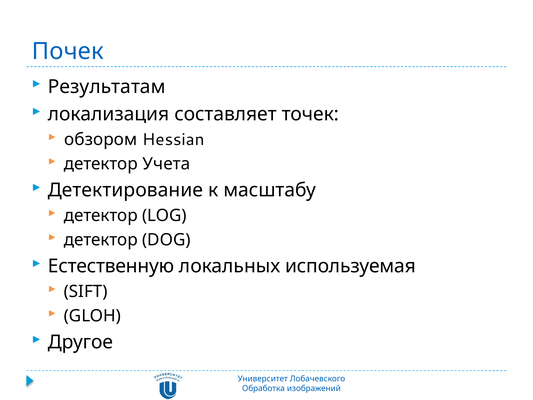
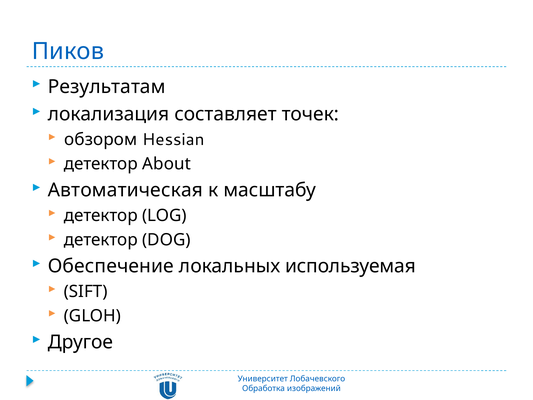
Почек: Почек -> Пиков (68, 51)
Учета: Учета -> About (167, 164)
Детектирование: Детектирование -> Автоматическая (125, 190)
Естественную: Естественную -> Обеспечение (111, 266)
